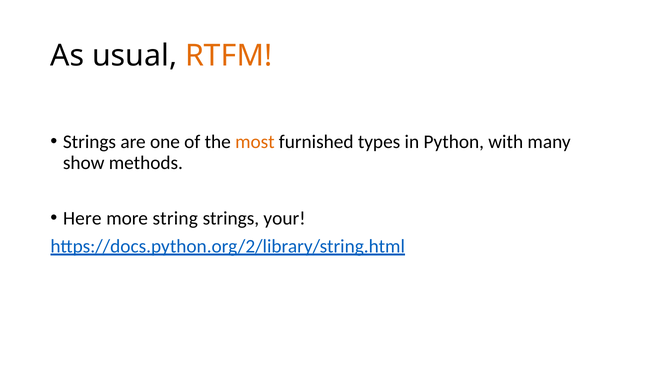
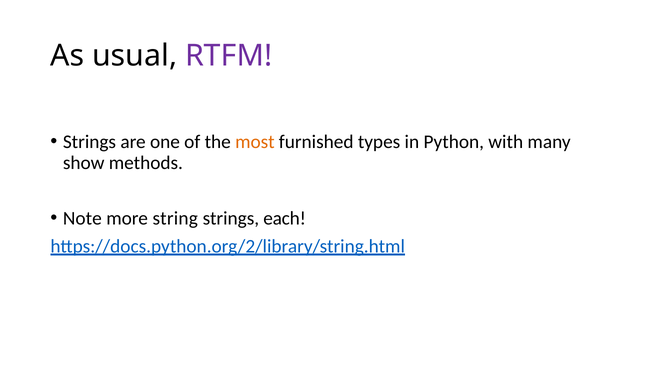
RTFM colour: orange -> purple (229, 56)
Here: Here -> Note (82, 218)
your: your -> each (285, 218)
